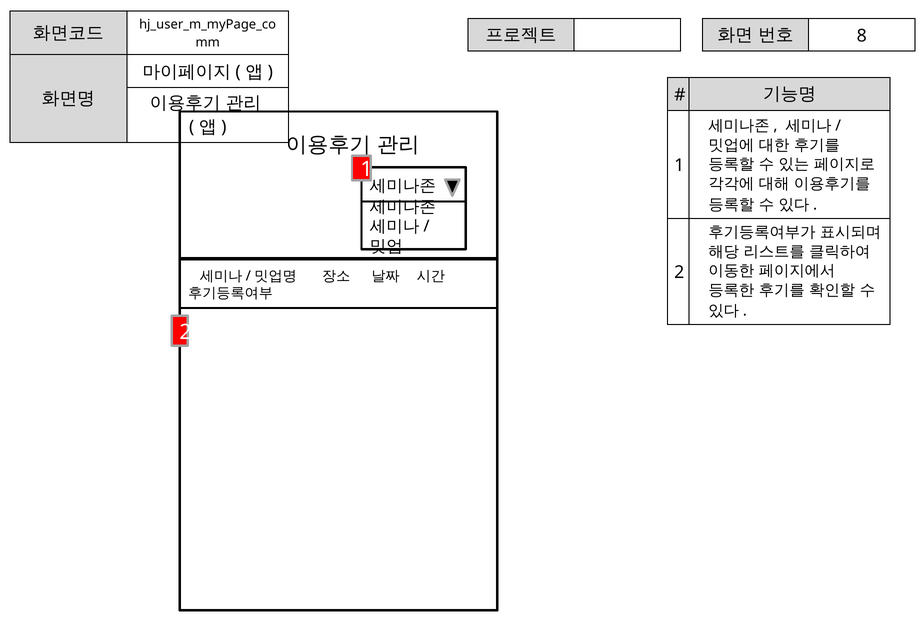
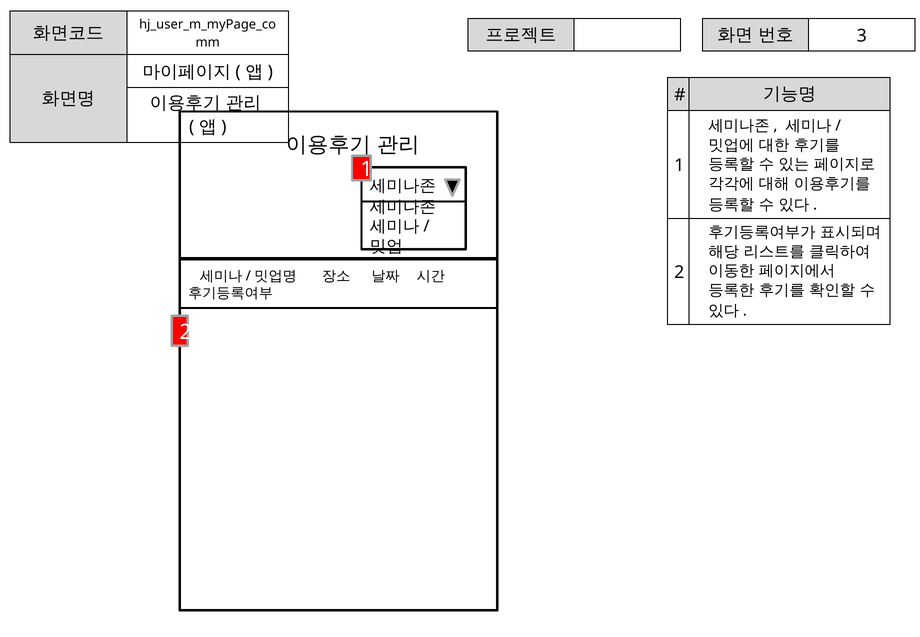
8: 8 -> 3 (862, 36)
